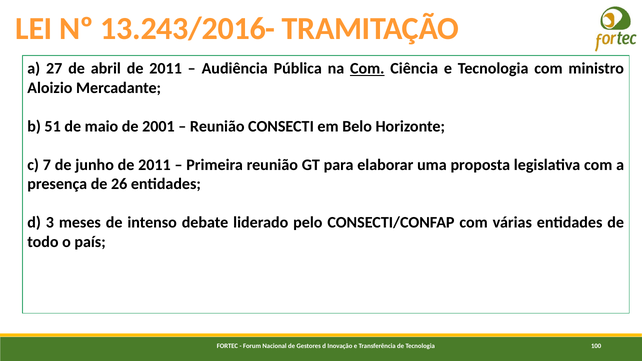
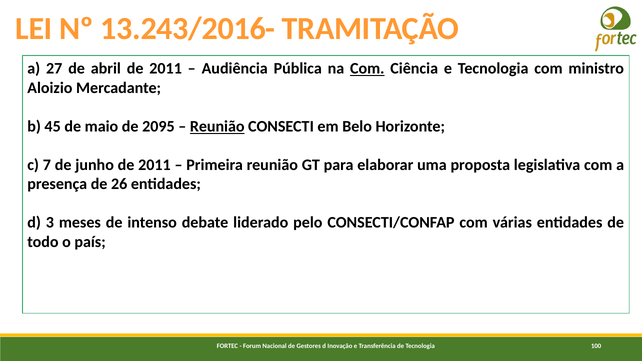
51: 51 -> 45 (53, 126)
2001: 2001 -> 2095 (158, 126)
Reunião underline: none -> present (217, 126)
